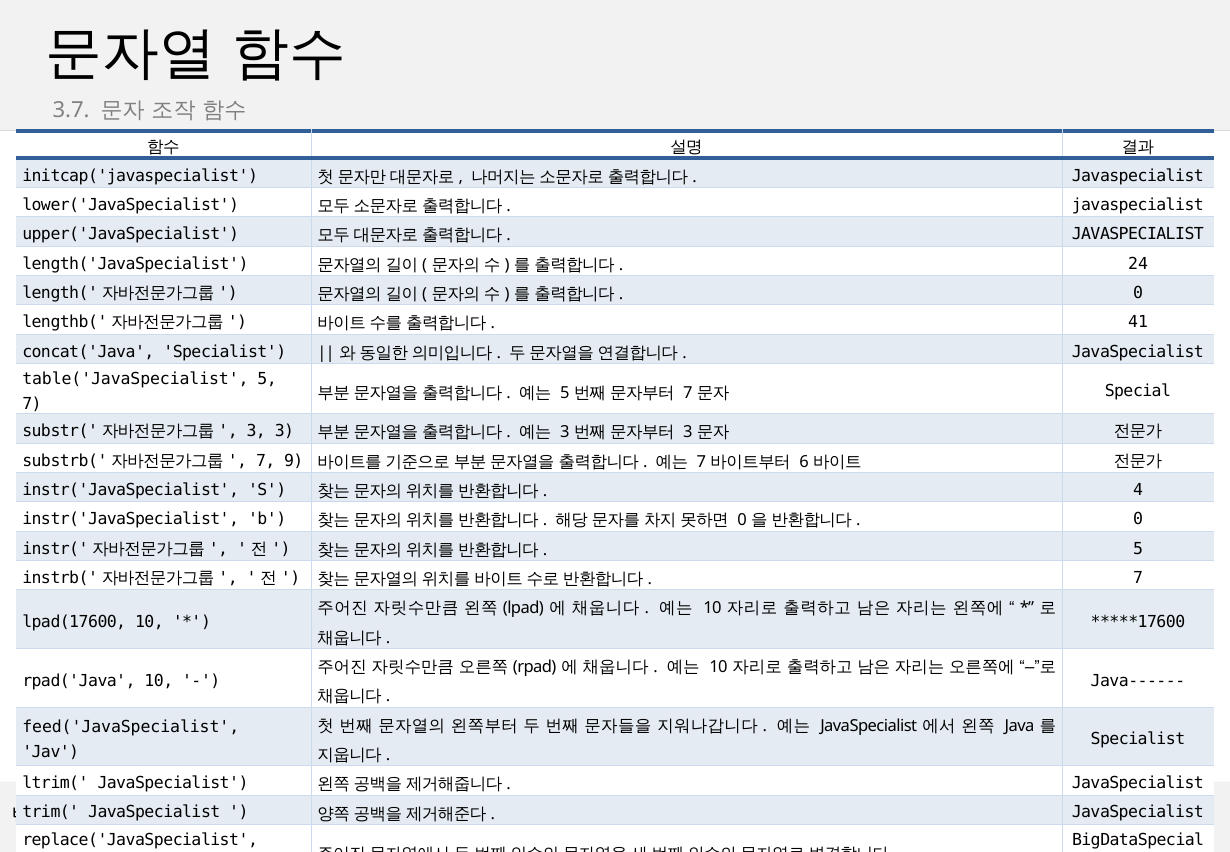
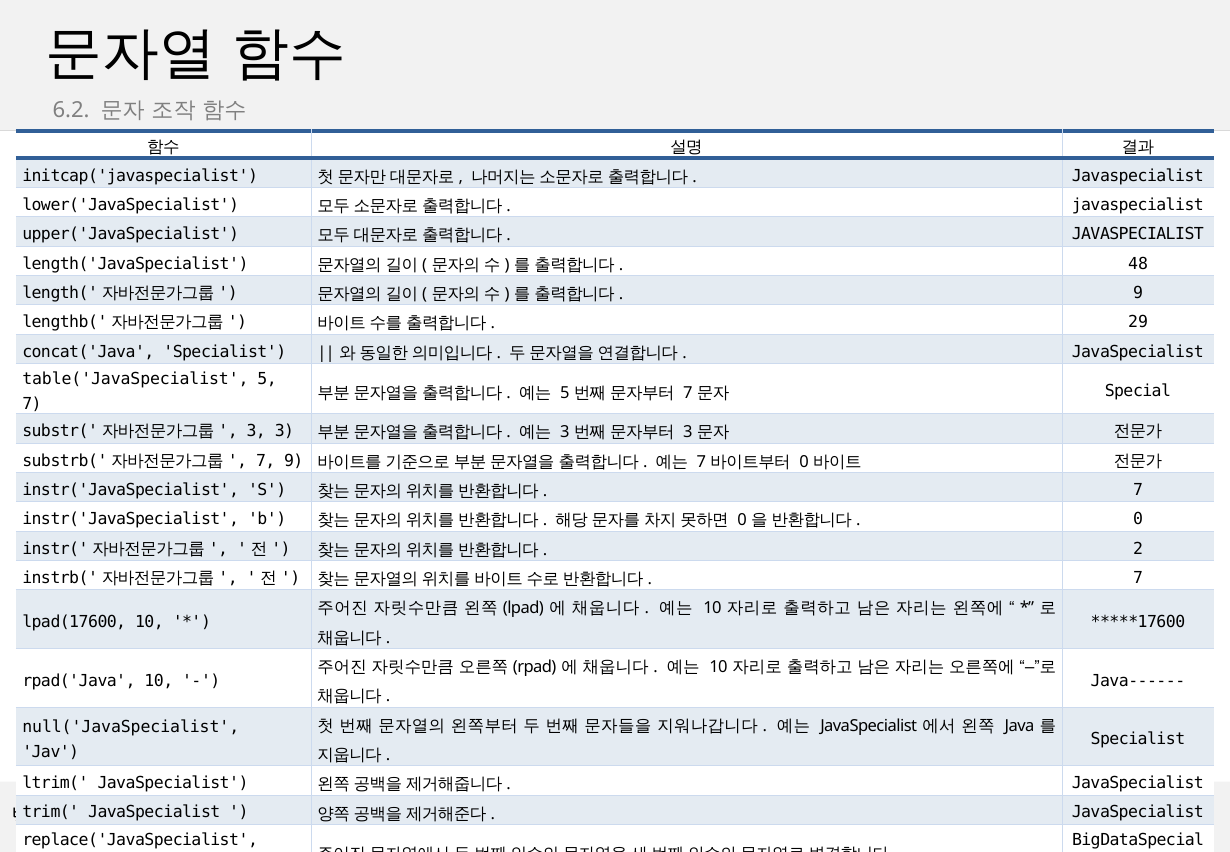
3.7: 3.7 -> 6.2 (71, 110)
24: 24 -> 48 (1138, 264)
0: 0 -> 9 (1138, 293)
41: 41 -> 29 (1138, 322)
6: 6 -> 0 (804, 461)
4: 4 -> 7 (1138, 490)
5: 5 -> 2 (1138, 548)
feed('JavaSpecialist: feed('JavaSpecialist -> null('JavaSpecialist (131, 726)
